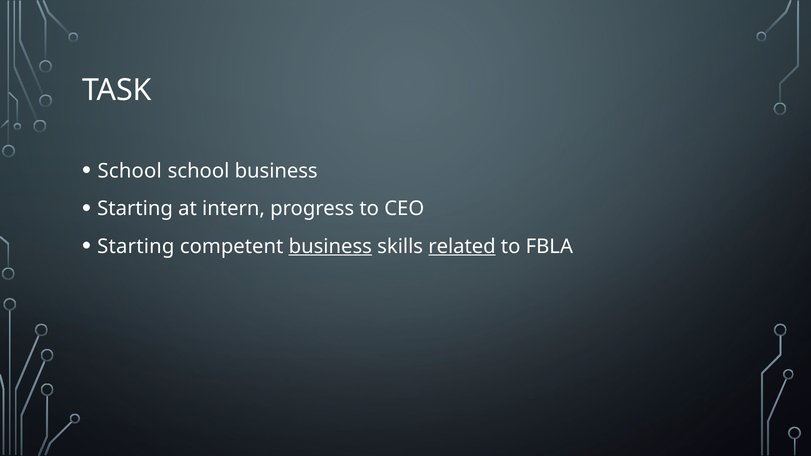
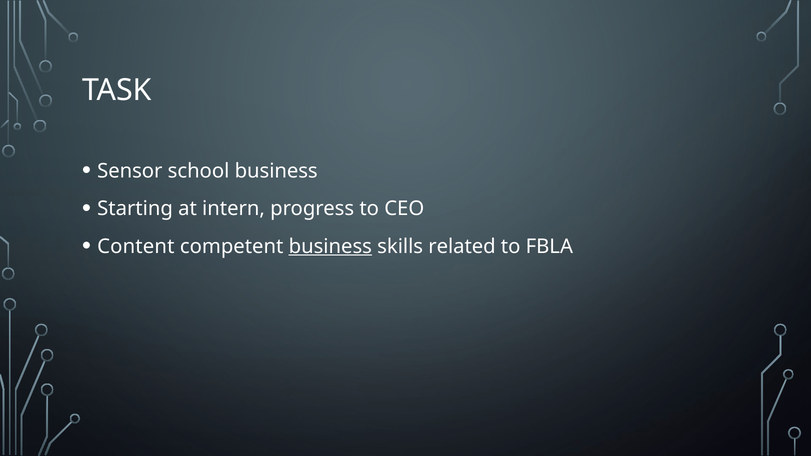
School: School -> Sensor (130, 171)
Starting: Starting -> Content (136, 246)
related underline: present -> none (462, 246)
